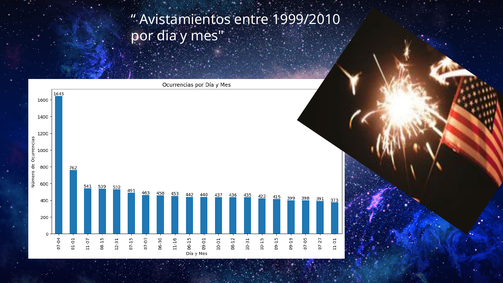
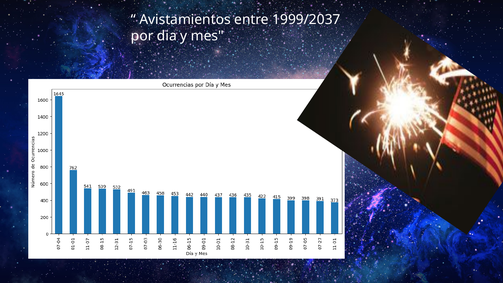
1999/2010: 1999/2010 -> 1999/2037 (306, 19)
